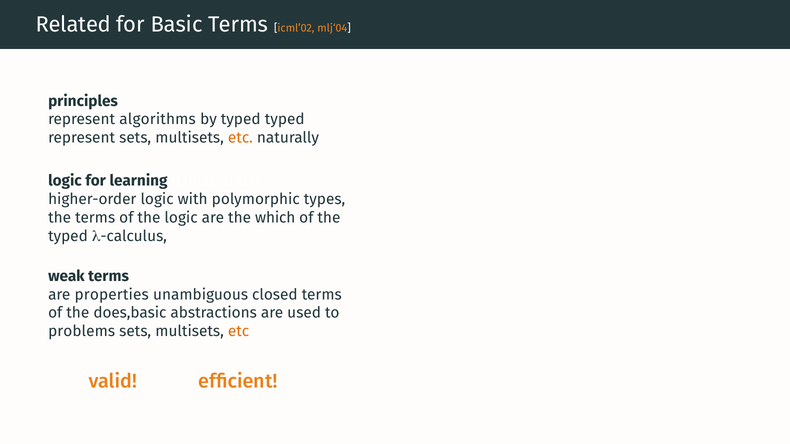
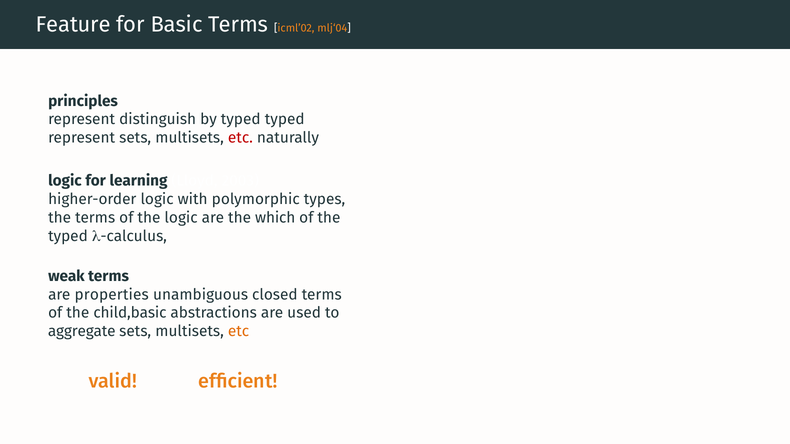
Related: Related -> Feature (73, 24)
algorithms: algorithms -> distinguish (158, 119)
etc colour: orange -> red (240, 138)
does,basic: does,basic -> child,basic (130, 313)
problems: problems -> aggregate (82, 332)
